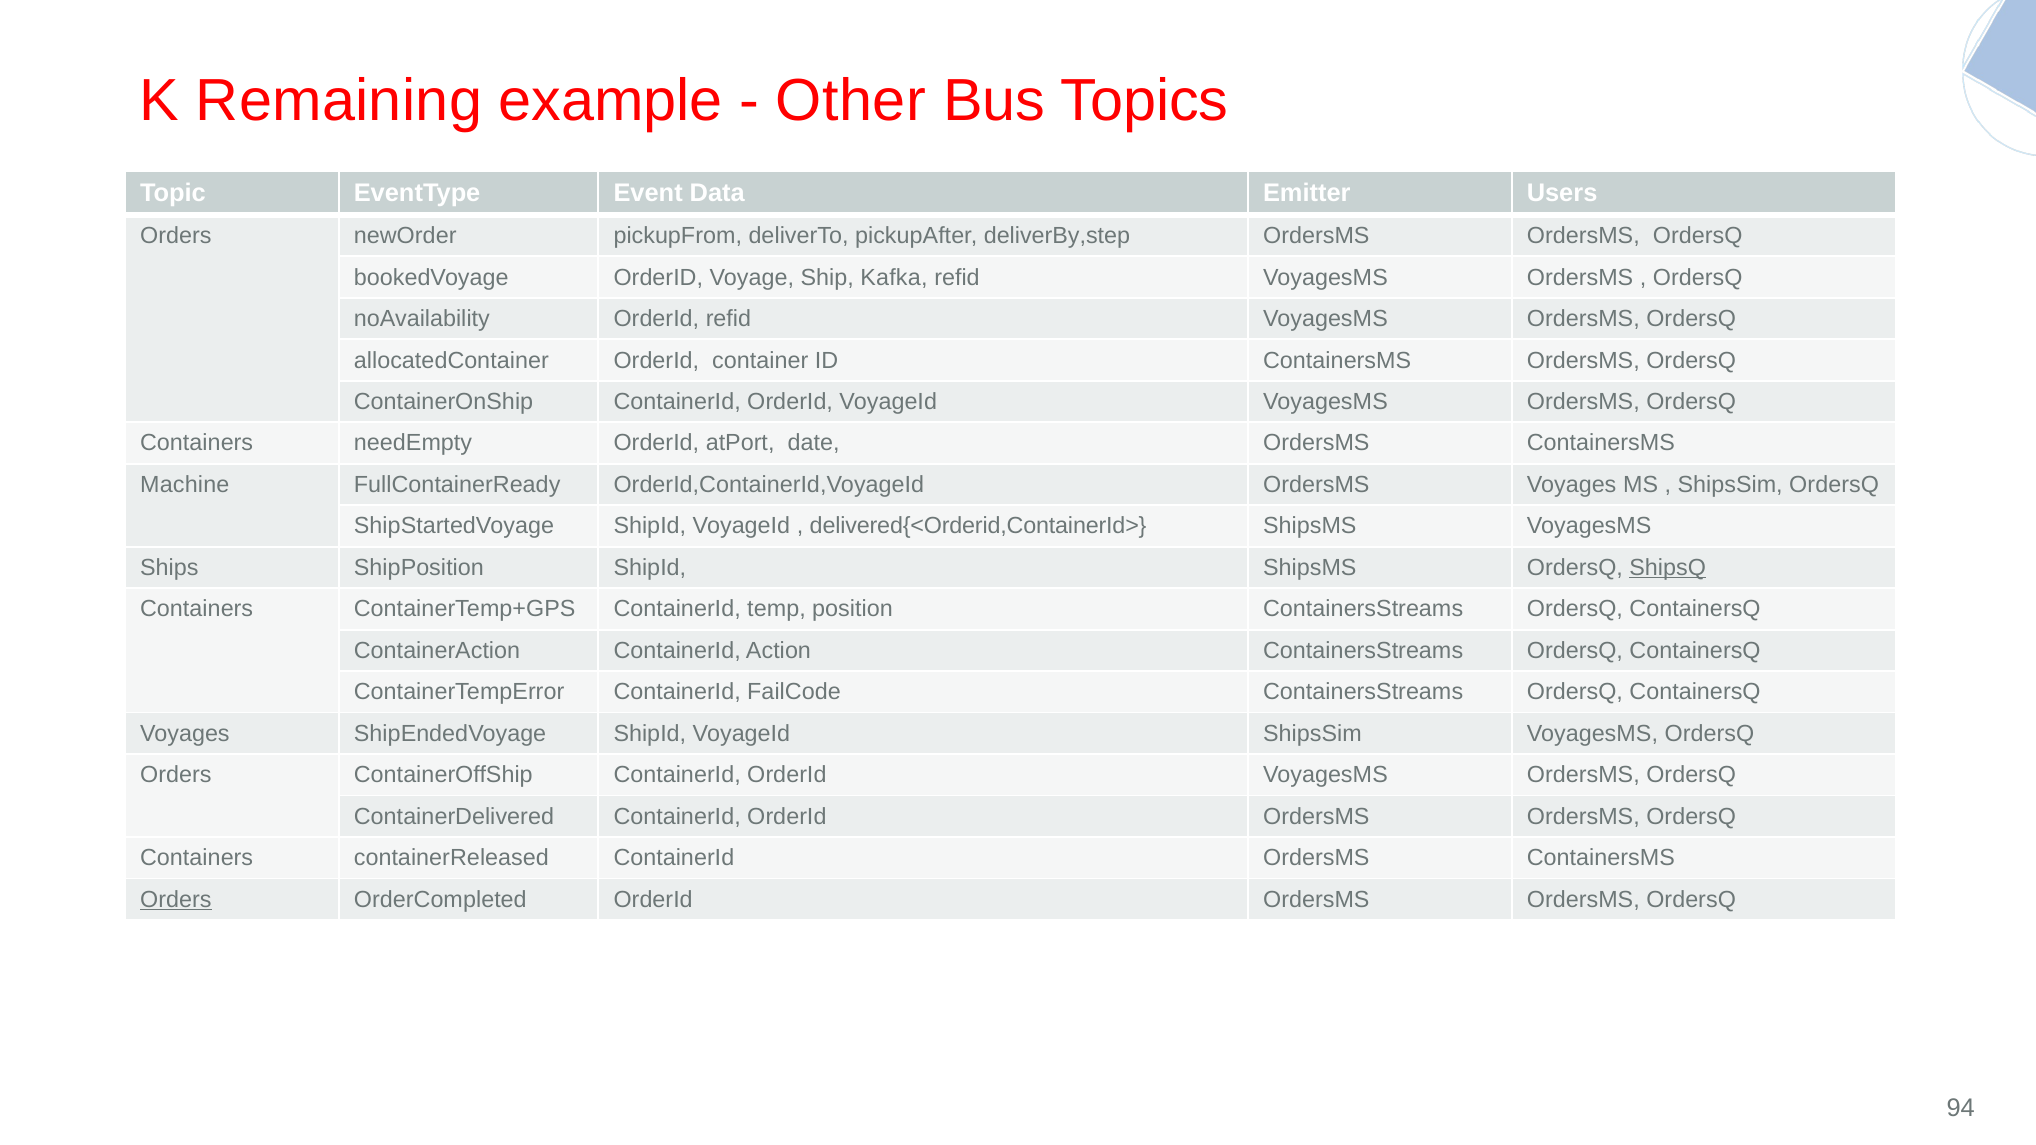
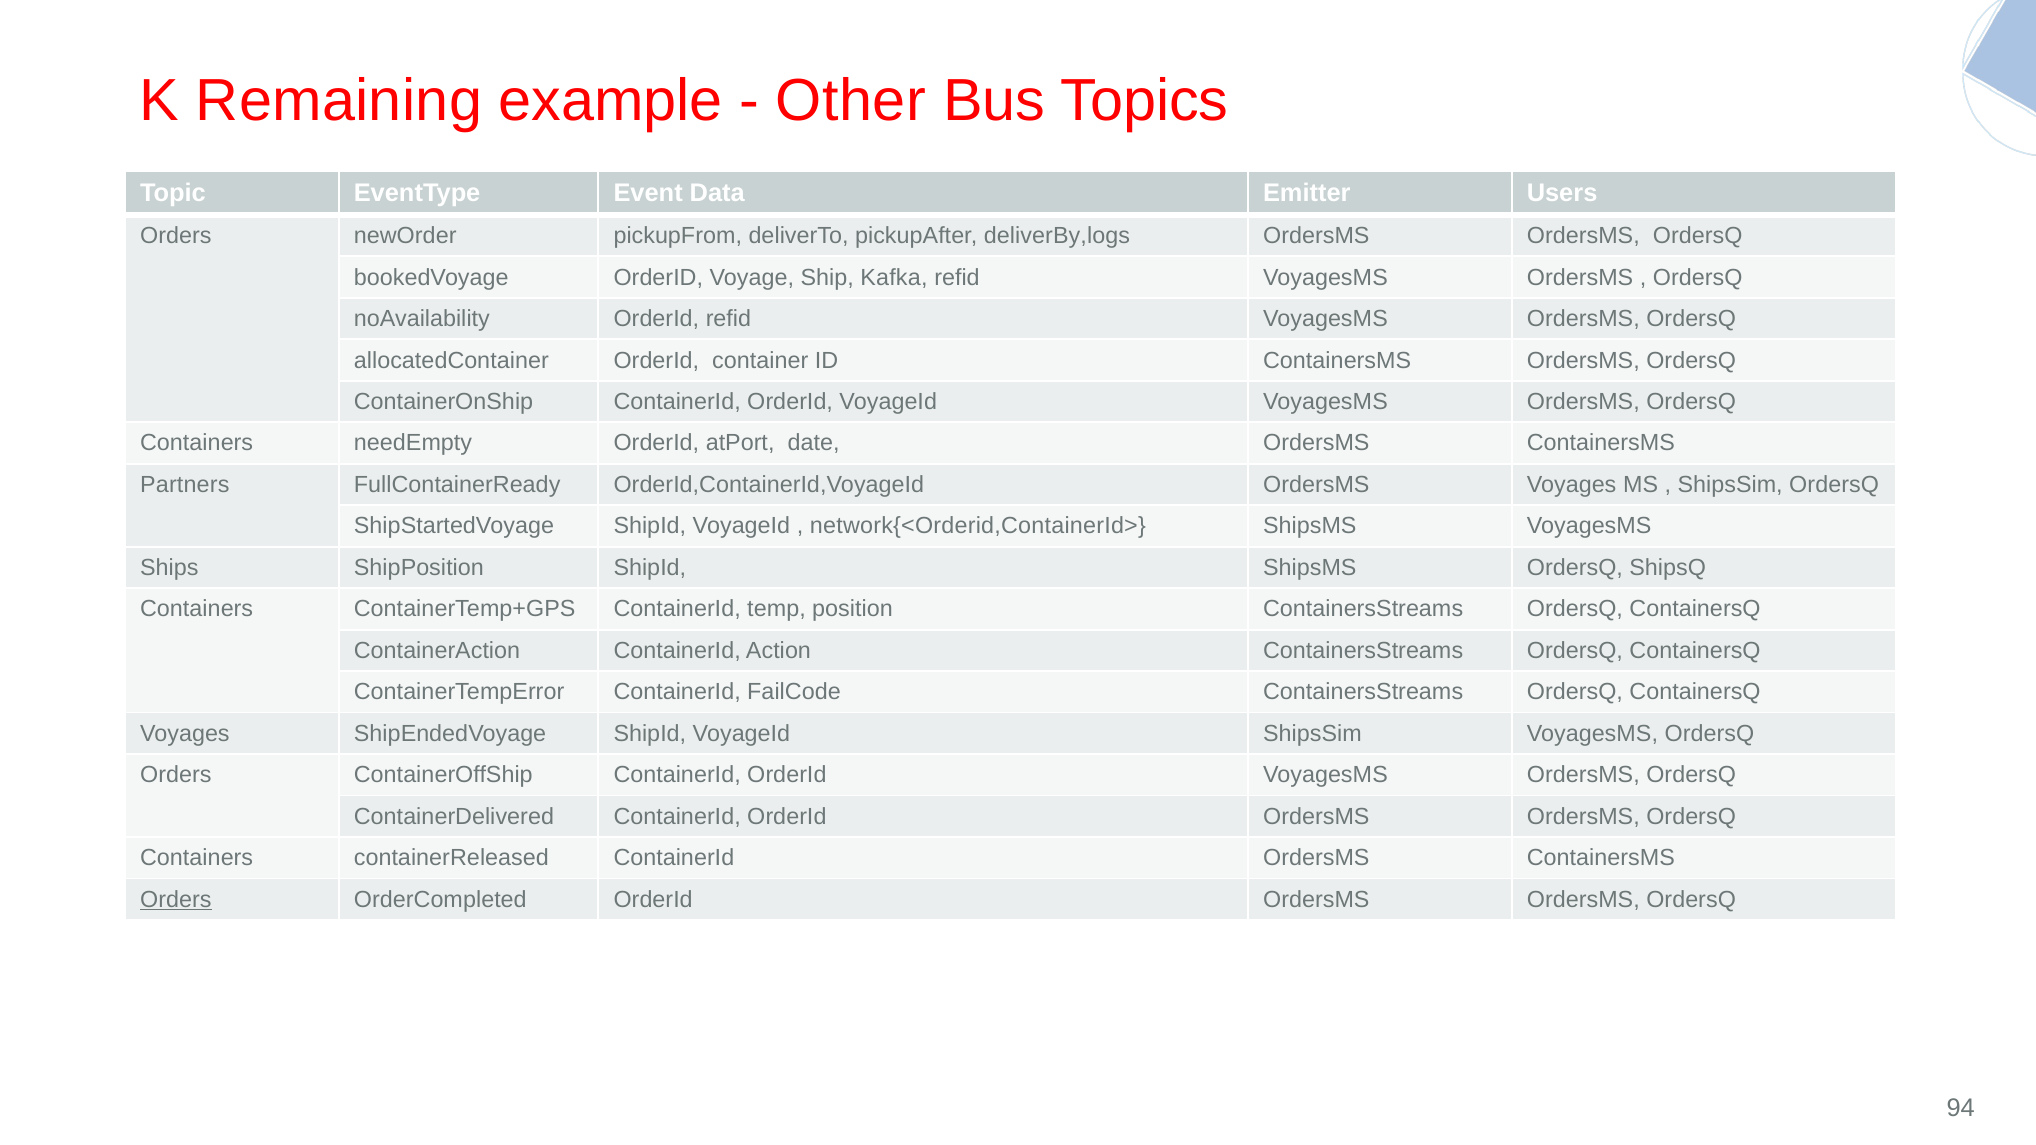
deliverBy,step: deliverBy,step -> deliverBy,logs (1057, 236)
Machine: Machine -> Partners (185, 485)
delivered{<Orderid,ContainerId>: delivered{<Orderid,ContainerId> -> network{<Orderid,ContainerId> (978, 526)
ShipsQ underline: present -> none (1668, 568)
